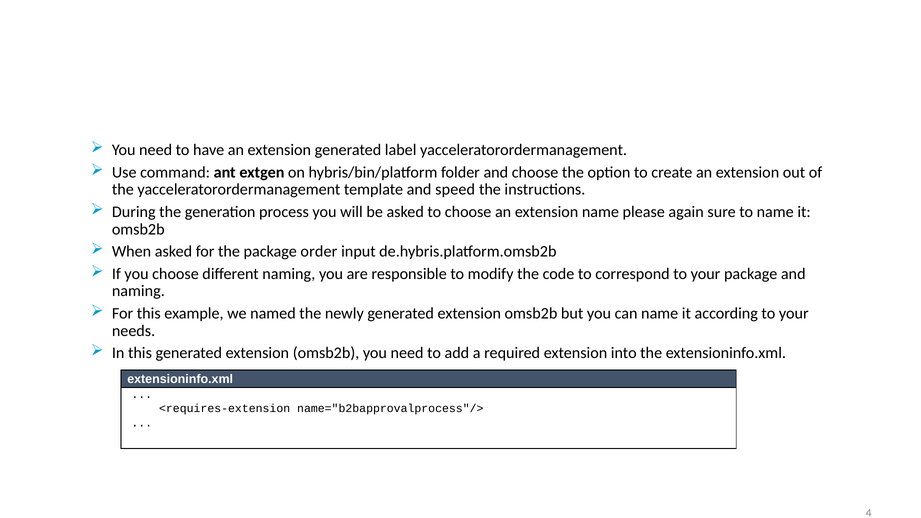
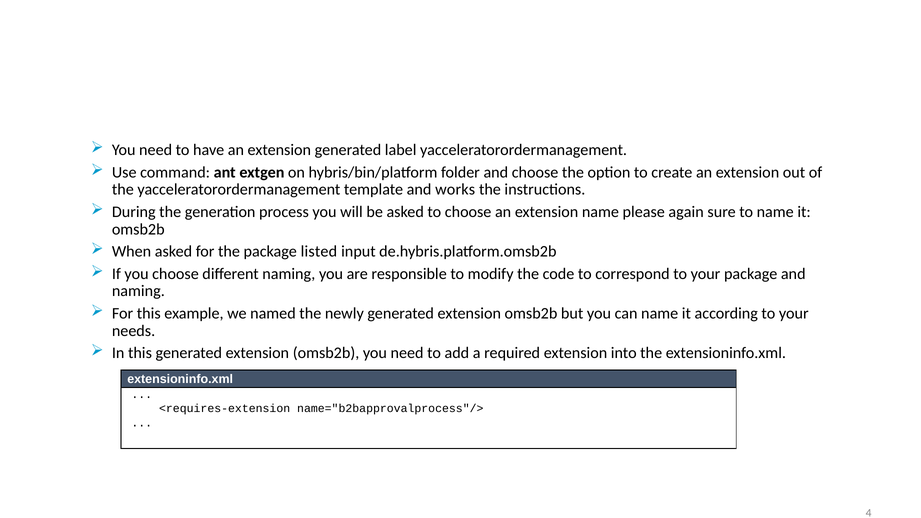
speed: speed -> works (455, 190)
order: order -> listed (319, 252)
